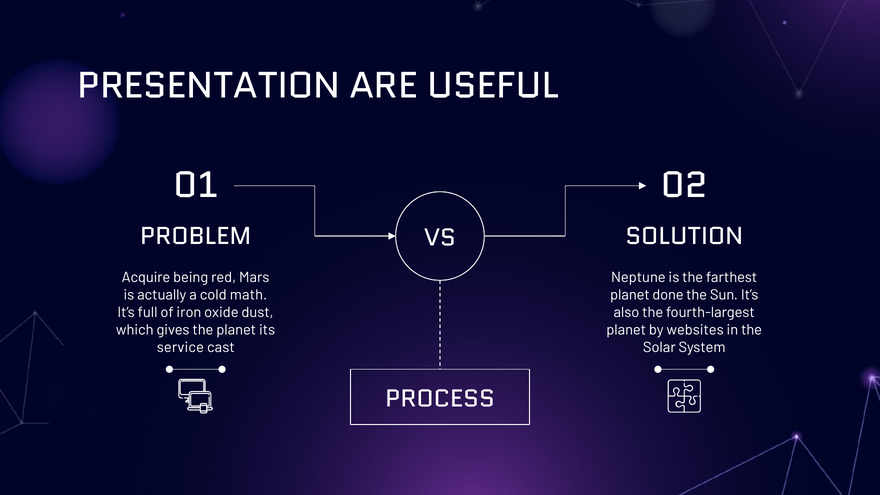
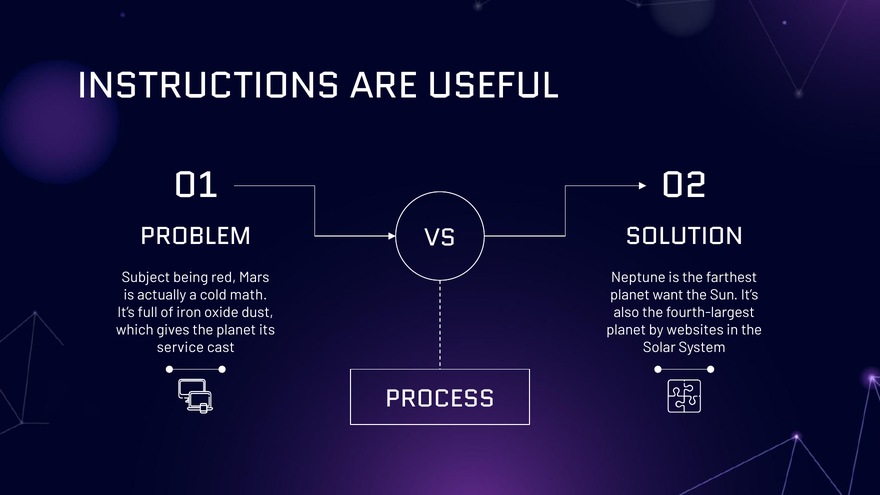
PRESENTATION: PRESENTATION -> INSTRUCTIONS (209, 86)
Acquire: Acquire -> Subject (146, 277)
done: done -> want (668, 295)
